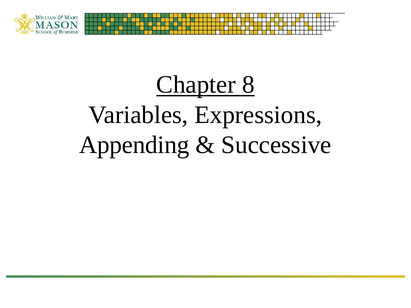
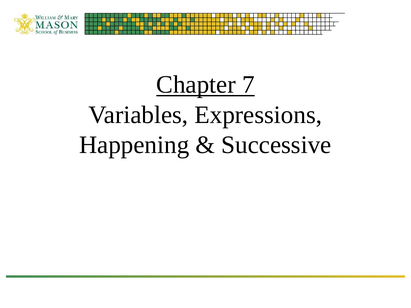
8: 8 -> 7 (248, 85)
Appending: Appending -> Happening (134, 145)
